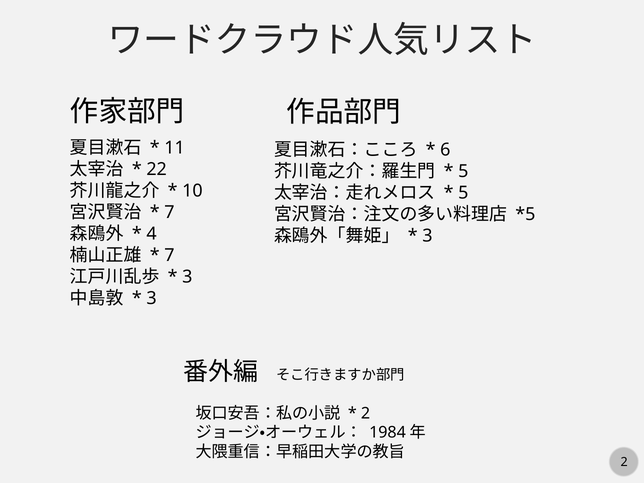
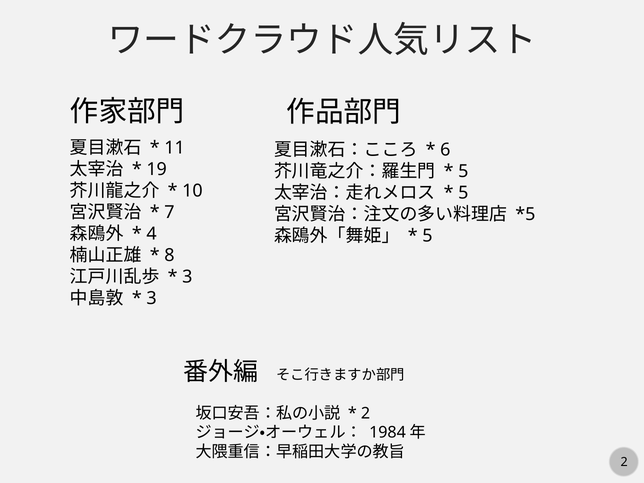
22: 22 -> 19 (157, 169)
3: 3 -> 5 (427, 236)
7: 7 -> 8 (169, 255)
